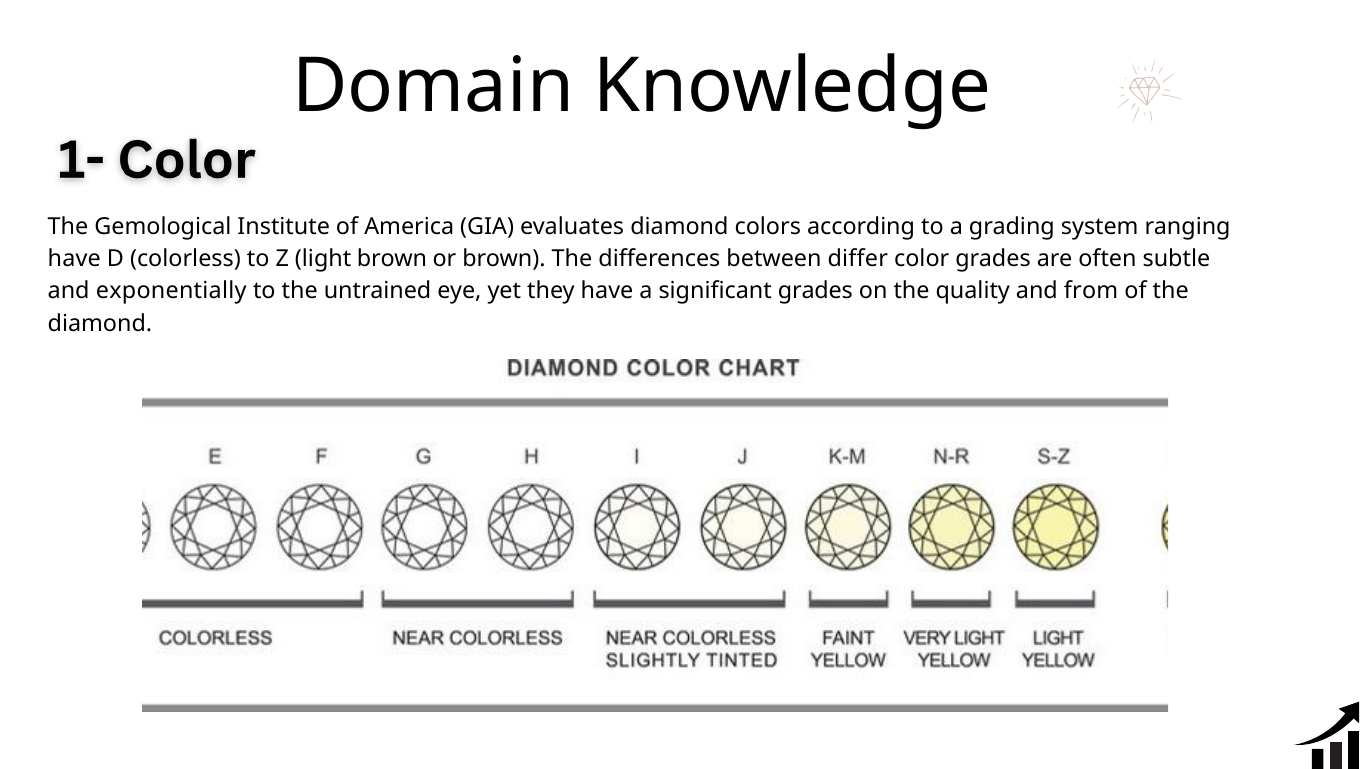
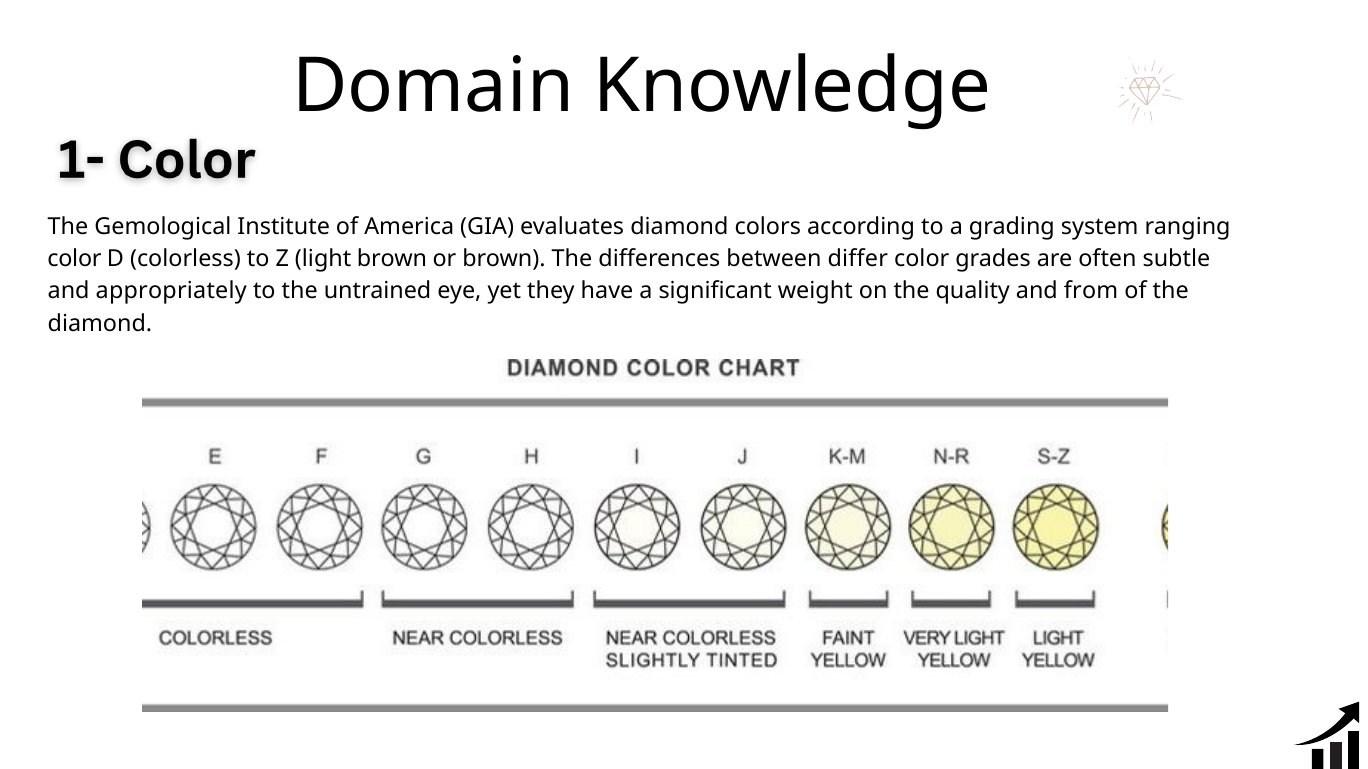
have: have -> color (74, 259)
exponentially: exponentially -> appropriately (171, 291)
significant grades: grades -> weight (815, 291)
